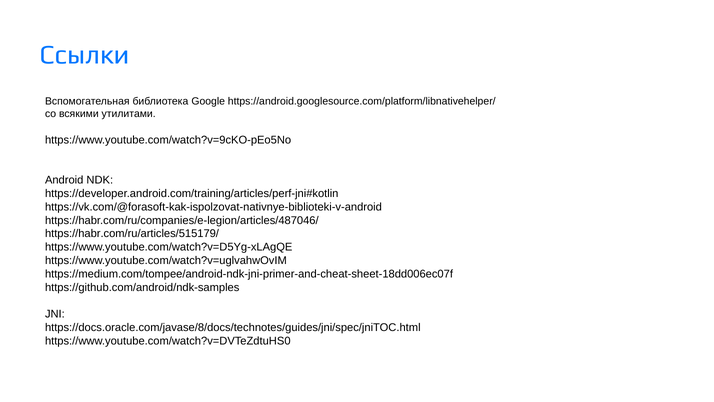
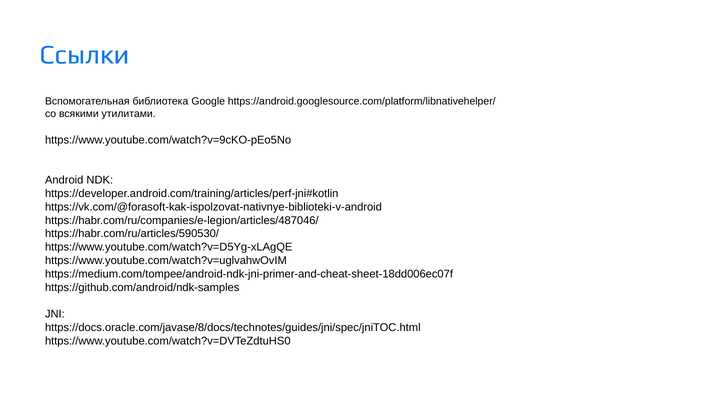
https://habr.com/ru/articles/515179/: https://habr.com/ru/articles/515179/ -> https://habr.com/ru/articles/590530/ (132, 234)
